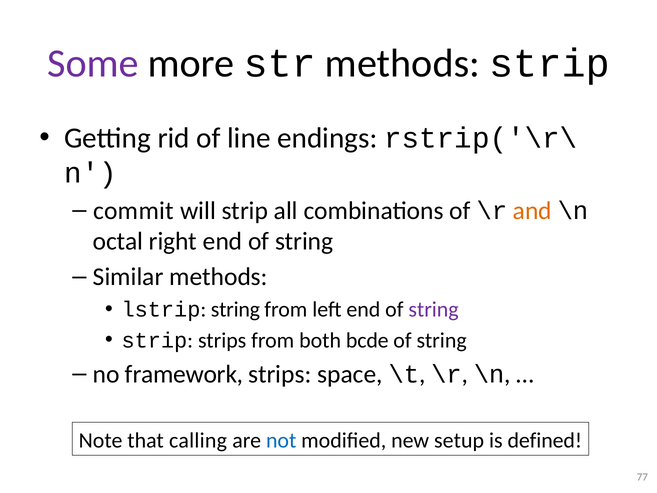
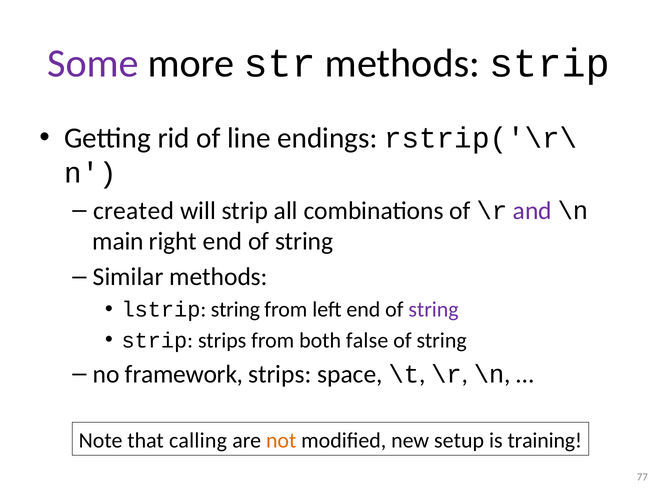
commit: commit -> created (134, 211)
and colour: orange -> purple (532, 211)
octal: octal -> main (118, 241)
bcde: bcde -> false (367, 340)
not colour: blue -> orange (281, 440)
defined: defined -> training (545, 440)
